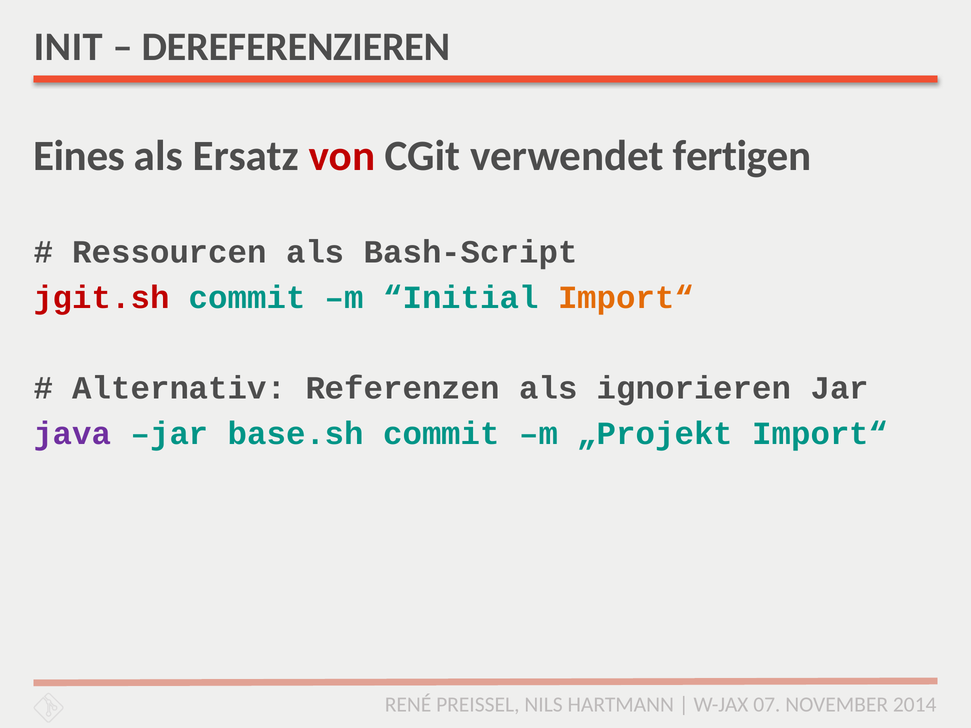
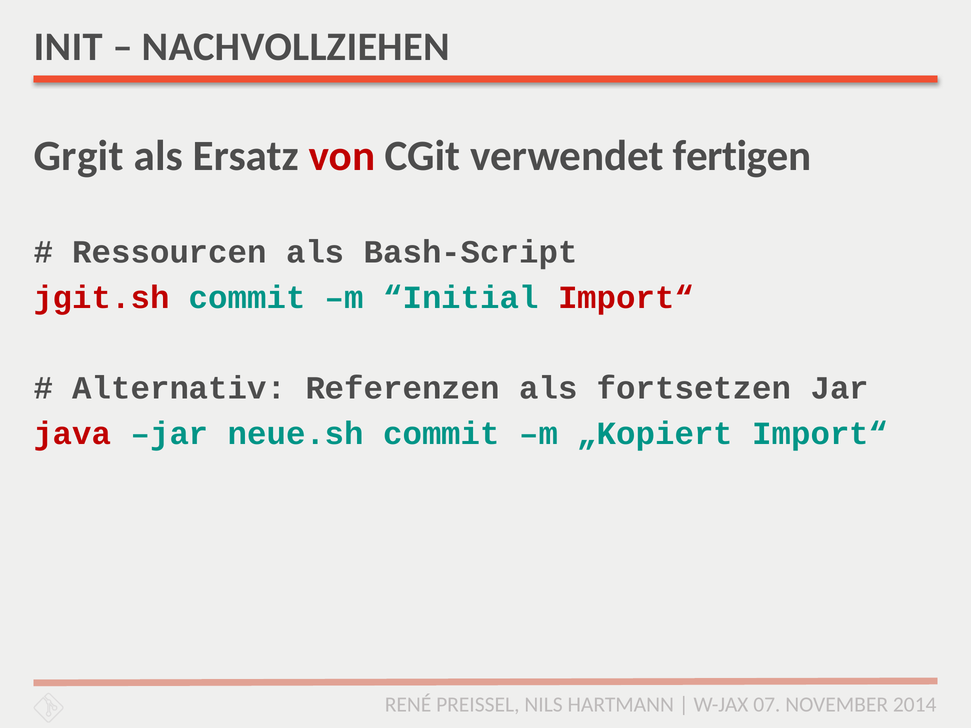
DEREFERENZIEREN: DEREFERENZIEREN -> NACHVOLLZIEHEN (296, 47)
Eines: Eines -> Grgit (79, 156)
Import“ colour: orange -> red (626, 298)
ignorieren: ignorieren -> fortsetzen (694, 388)
java colour: purple -> red (72, 434)
base.sh: base.sh -> neue.sh (296, 434)
„Projekt: „Projekt -> „Kopiert (655, 434)
